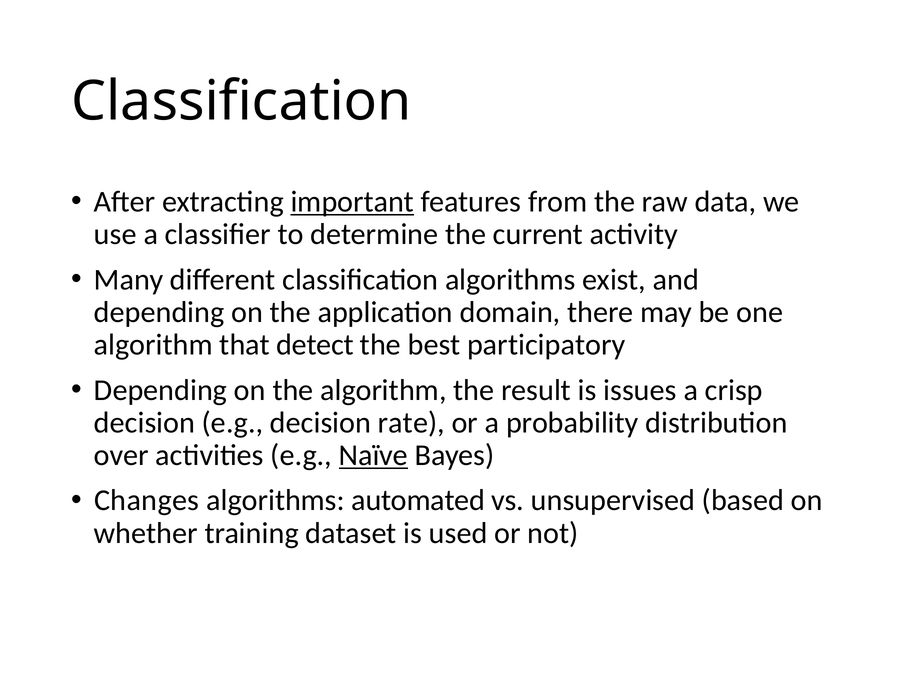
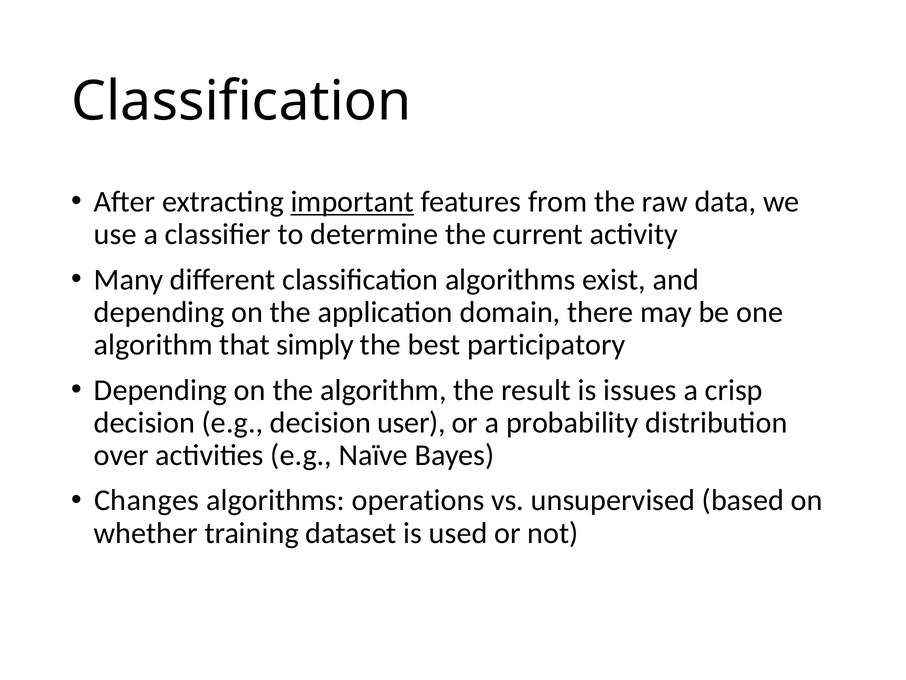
detect: detect -> simply (315, 345)
rate: rate -> user (412, 422)
Naïve underline: present -> none (373, 455)
automated: automated -> operations (418, 500)
